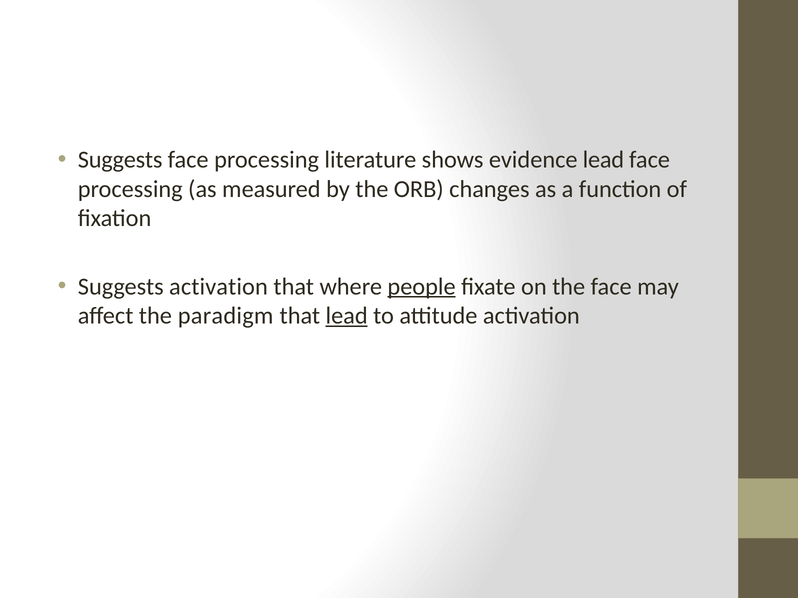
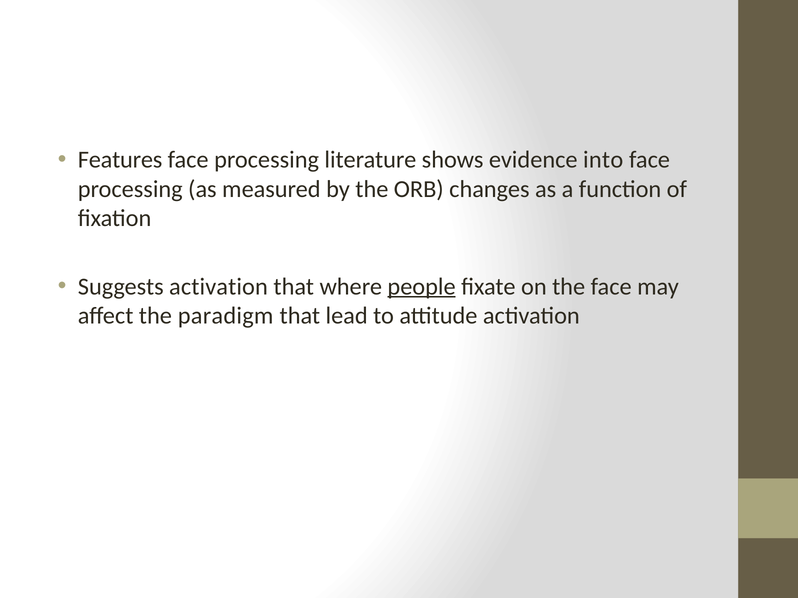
Suggests: Suggests -> Features (120, 160)
evidence lead: lead -> into (603, 160)
lead underline: present -> none (347, 316)
